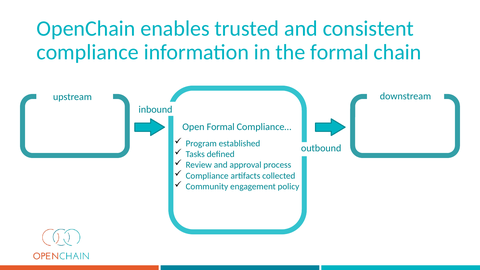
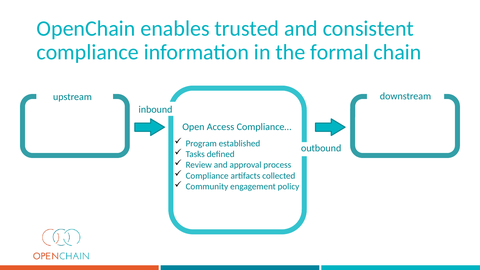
Open Formal: Formal -> Access (221, 127)
